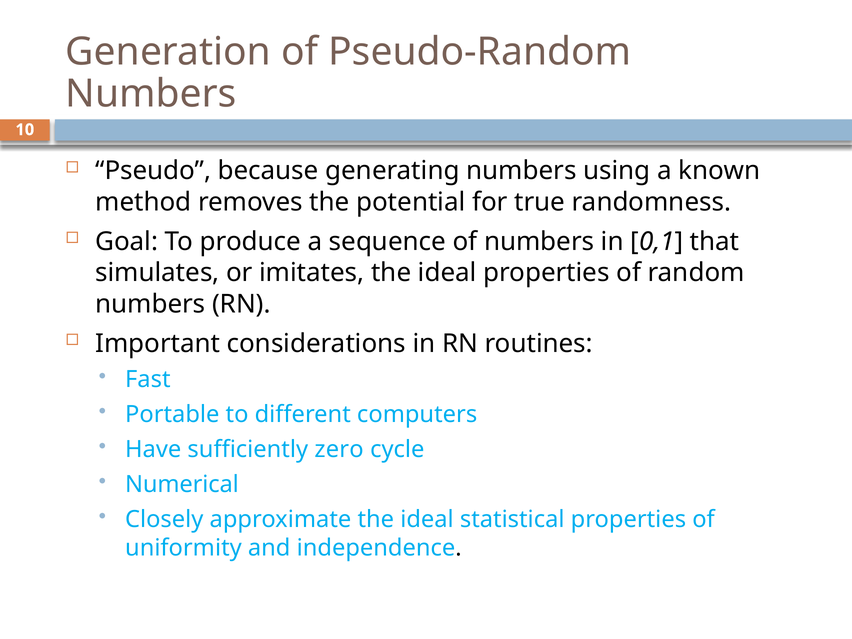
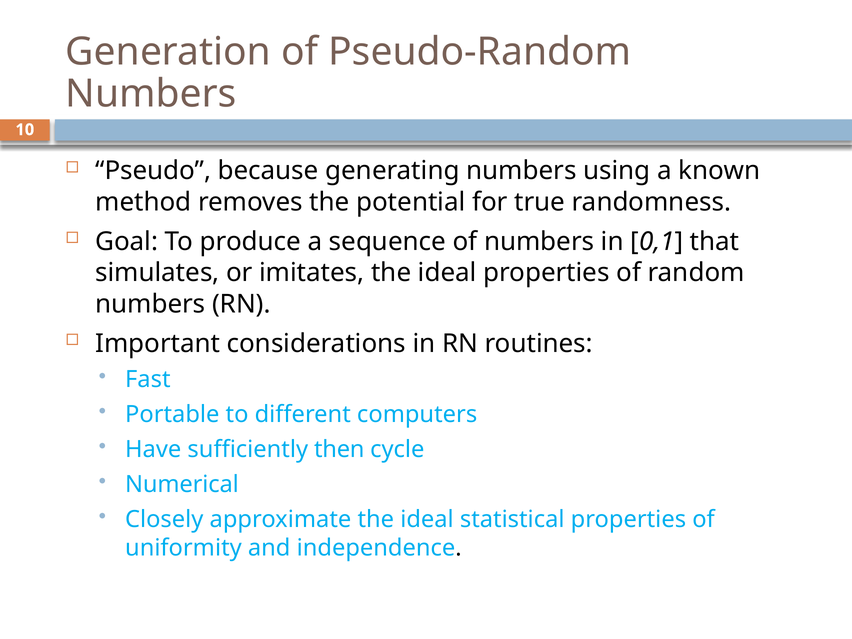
zero: zero -> then (339, 449)
